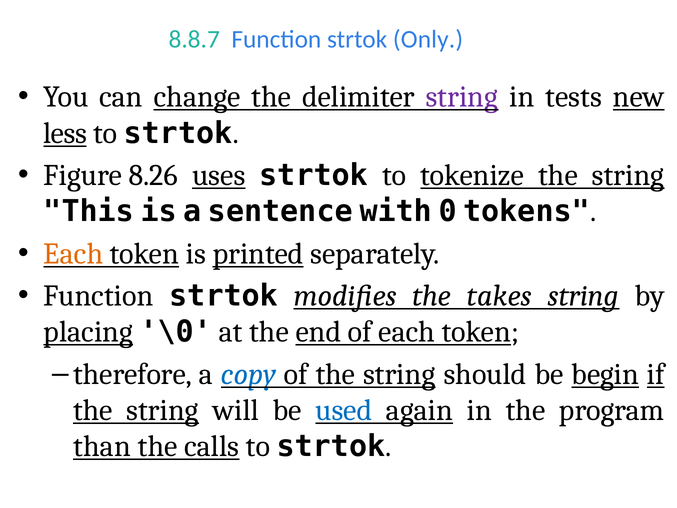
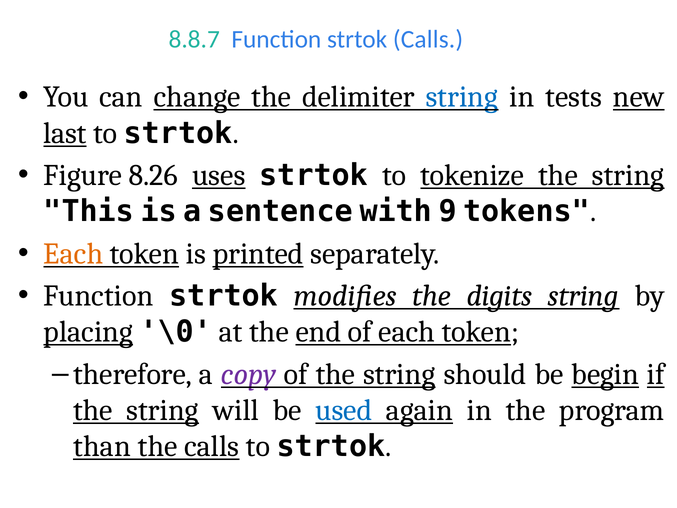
strtok Only: Only -> Calls (428, 40)
string colour: purple -> blue (462, 97)
less: less -> last (65, 133)
0: 0 -> 9 (448, 211)
takes: takes -> digits (500, 296)
copy colour: blue -> purple (249, 374)
